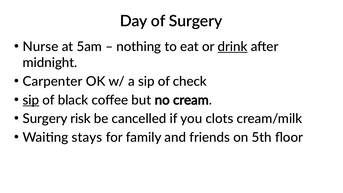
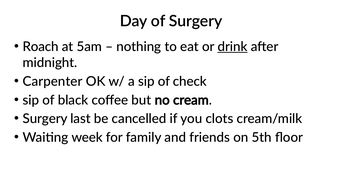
Nurse: Nurse -> Roach (41, 47)
sip underline: present -> none (31, 100)
risk: risk -> last (80, 119)
stays: stays -> week (87, 137)
